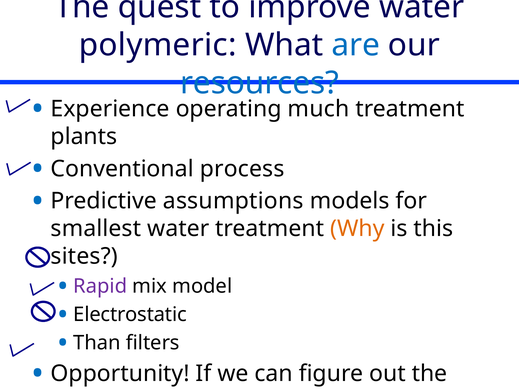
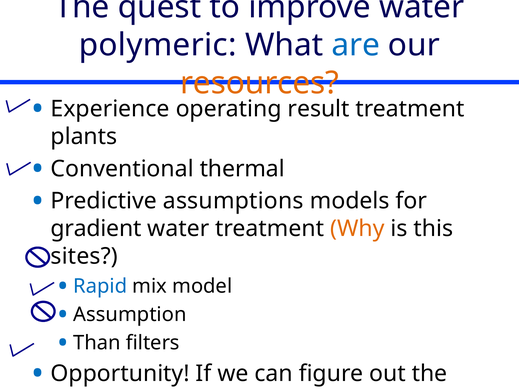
resources colour: blue -> orange (260, 83)
much: much -> result (319, 109)
process: process -> thermal (242, 169)
smallest: smallest -> gradient (96, 229)
Rapid colour: purple -> blue (100, 286)
Electrostatic: Electrostatic -> Assumption (130, 315)
